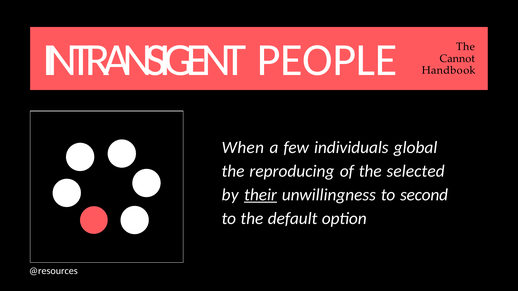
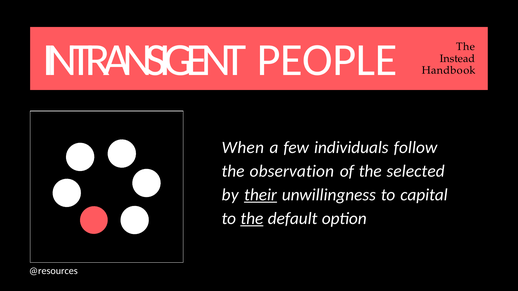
Cannot: Cannot -> Instead (457, 59)
global: global -> follow (416, 148)
reproducing: reproducing -> observation (292, 171)
second: second -> capital (424, 195)
the underline: none -> present (252, 219)
